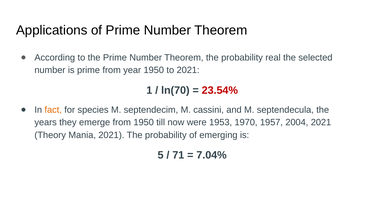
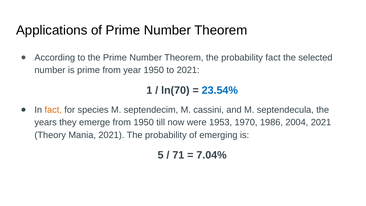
probability real: real -> fact (273, 58)
23.54% colour: red -> blue (220, 90)
1957: 1957 -> 1986 (271, 122)
